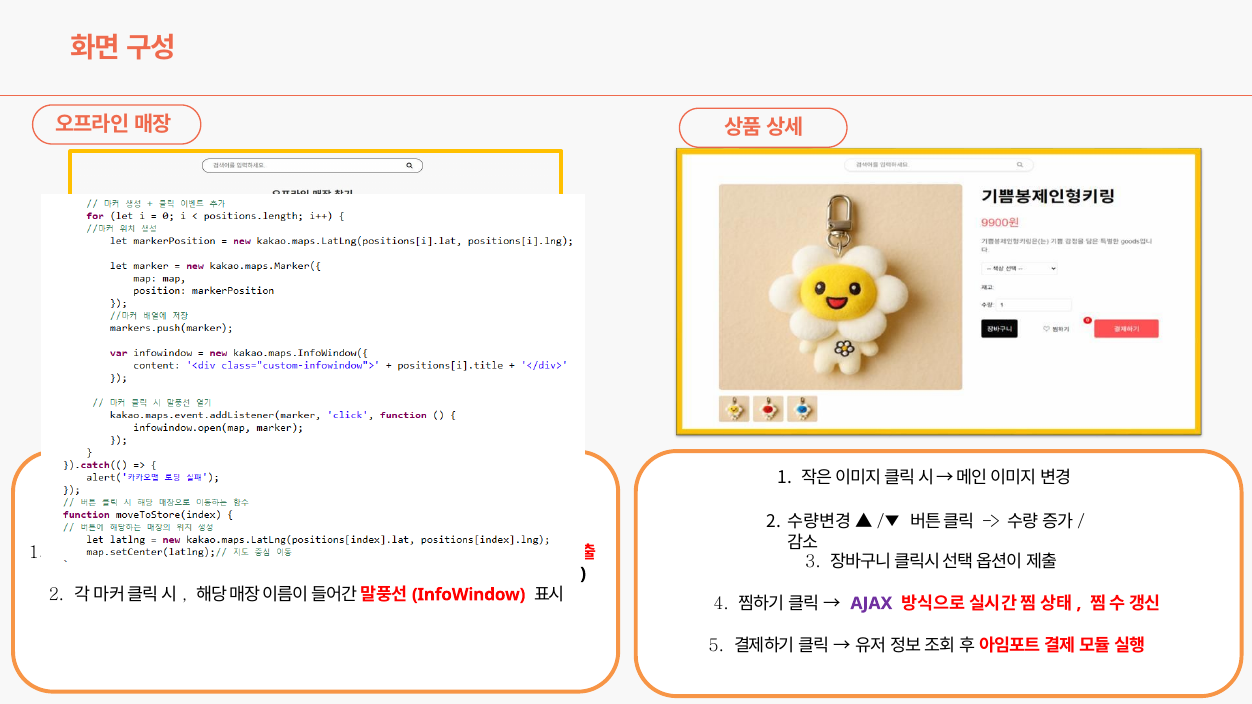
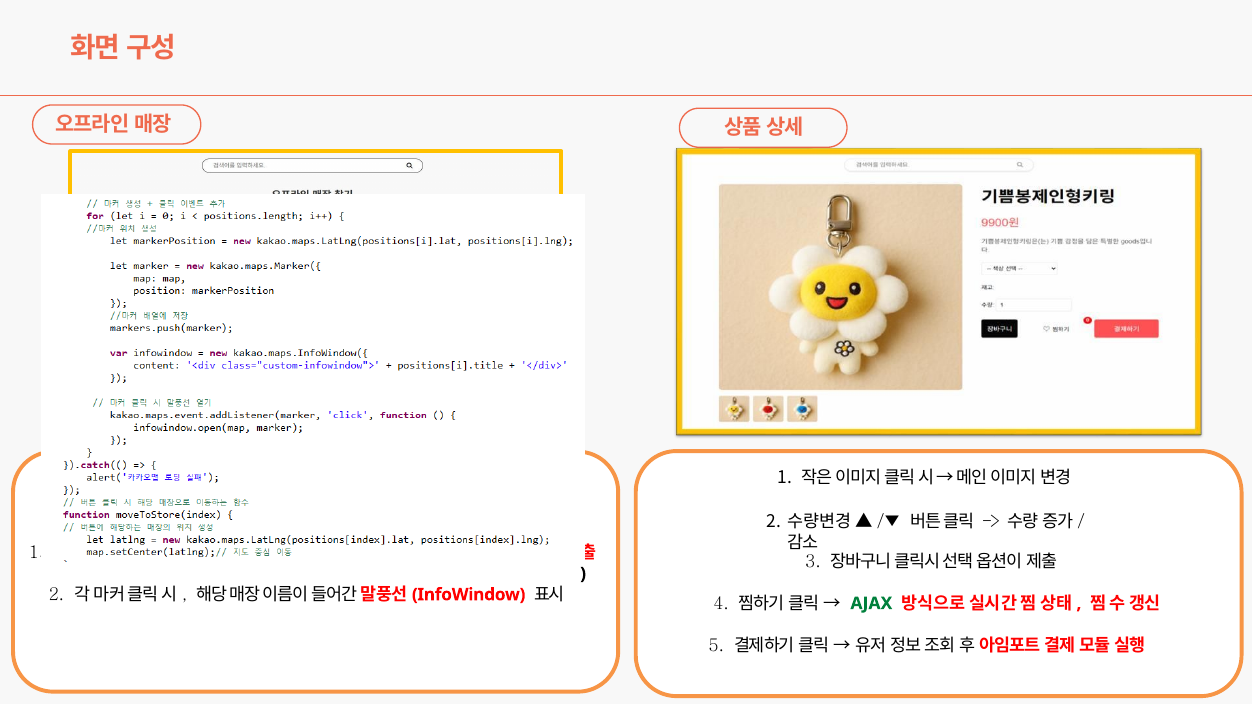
AJAX colour: purple -> green (871, 604)
